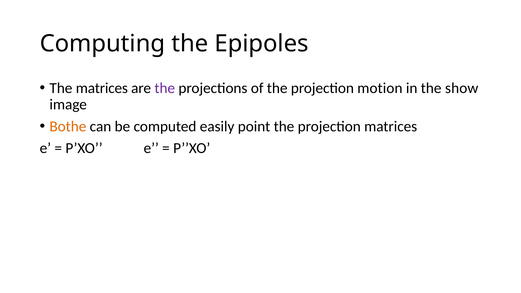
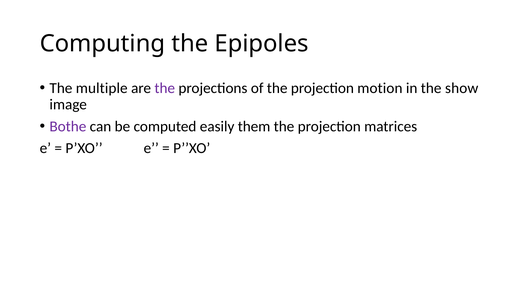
The matrices: matrices -> multiple (102, 88)
Bothe colour: orange -> purple (68, 126)
point: point -> them (254, 126)
